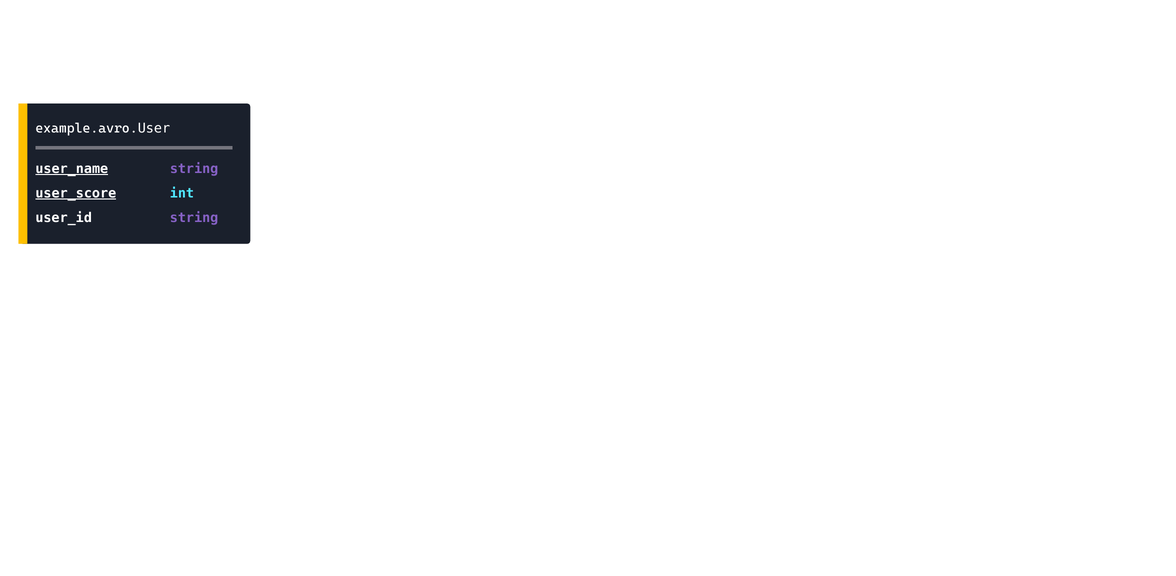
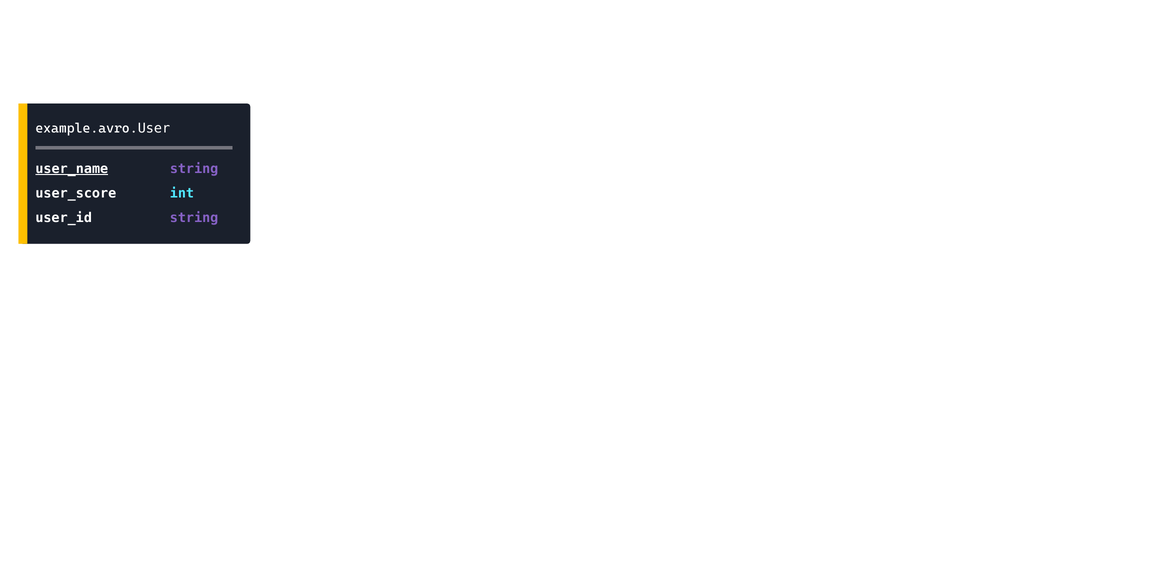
user_score underline: present -> none (76, 193)
